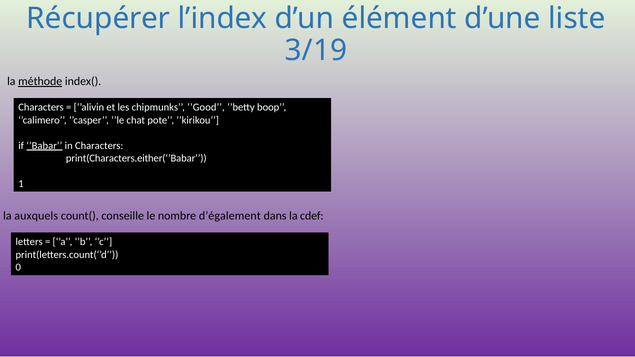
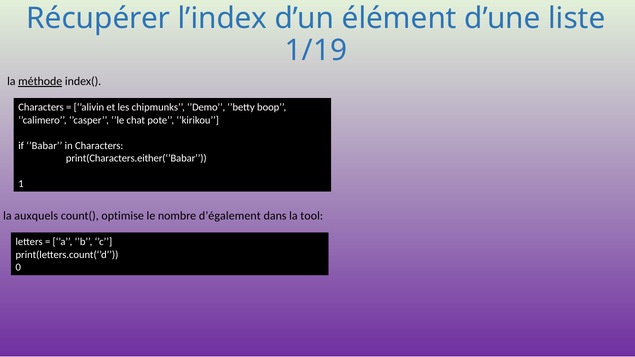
3/19: 3/19 -> 1/19 (316, 50)
’Good: ’Good -> ’Demo (206, 108)
’Babar underline: present -> none (44, 146)
conseille: conseille -> optimise (123, 216)
cdef: cdef -> tool (312, 216)
